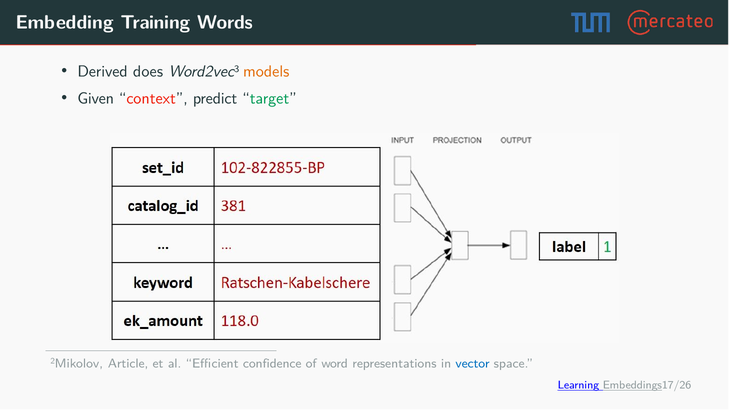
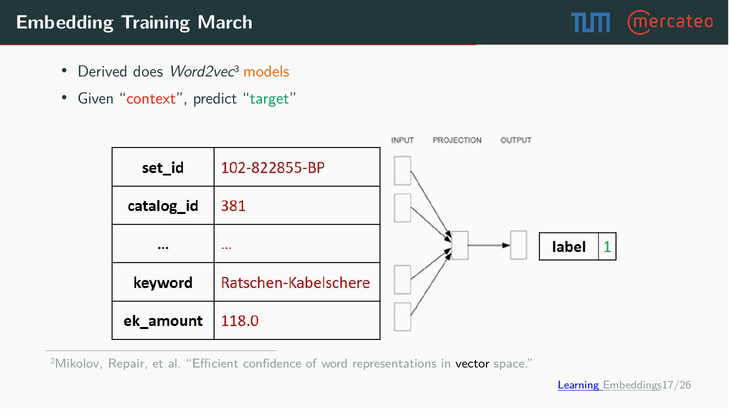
Words: Words -> March (225, 23)
Article: Article -> Repair (128, 364)
vector colour: blue -> black (473, 364)
